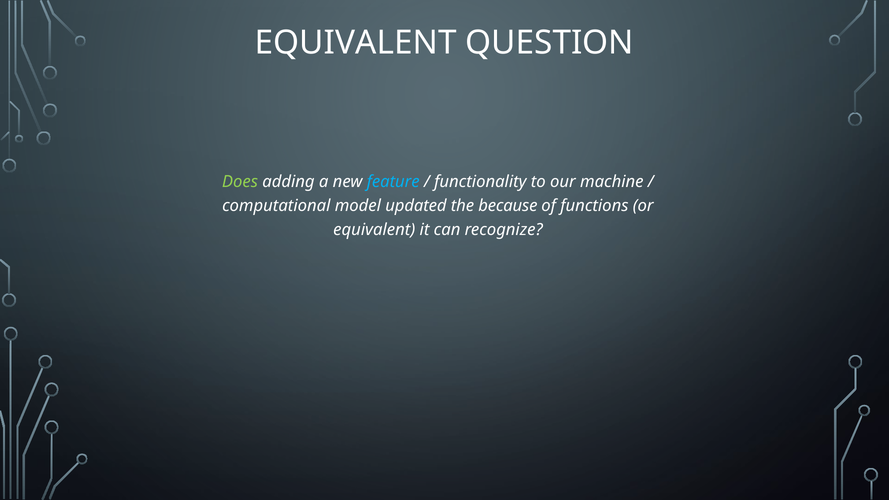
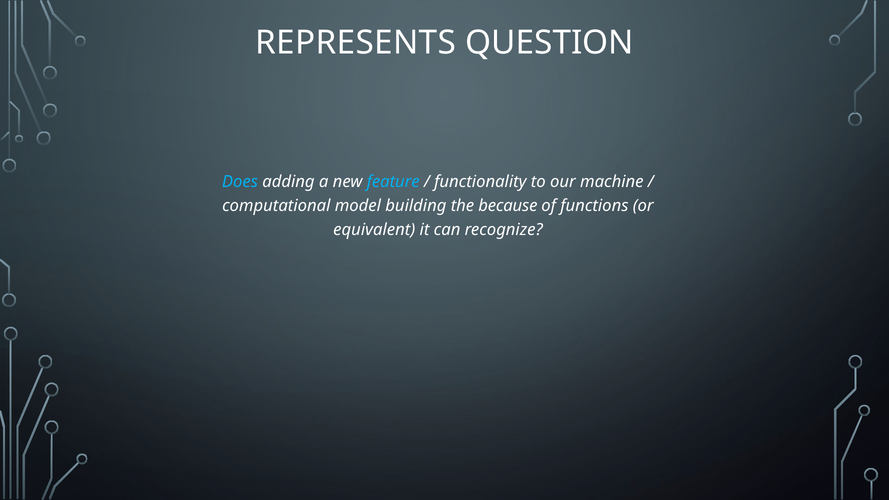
EQUIVALENT: EQUIVALENT -> REPRESENTS (356, 43)
Does colour: light green -> light blue (240, 182)
updated: updated -> building (416, 206)
